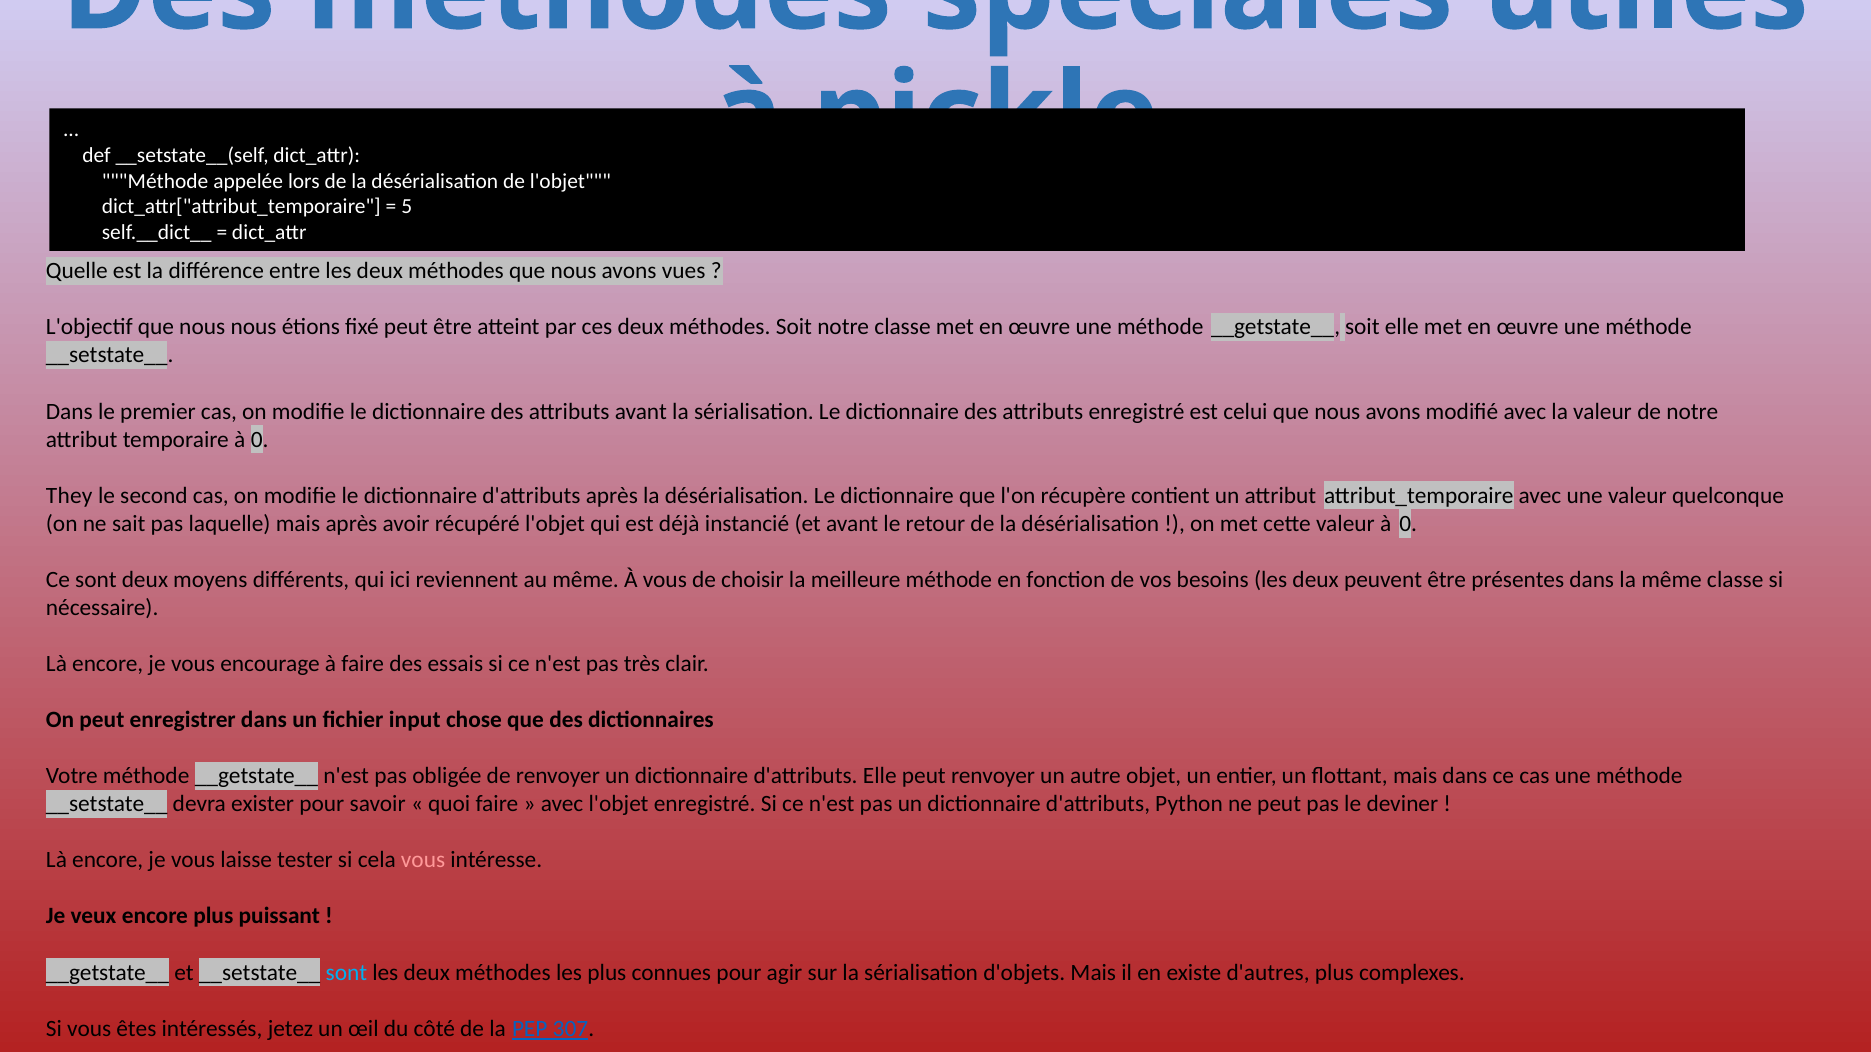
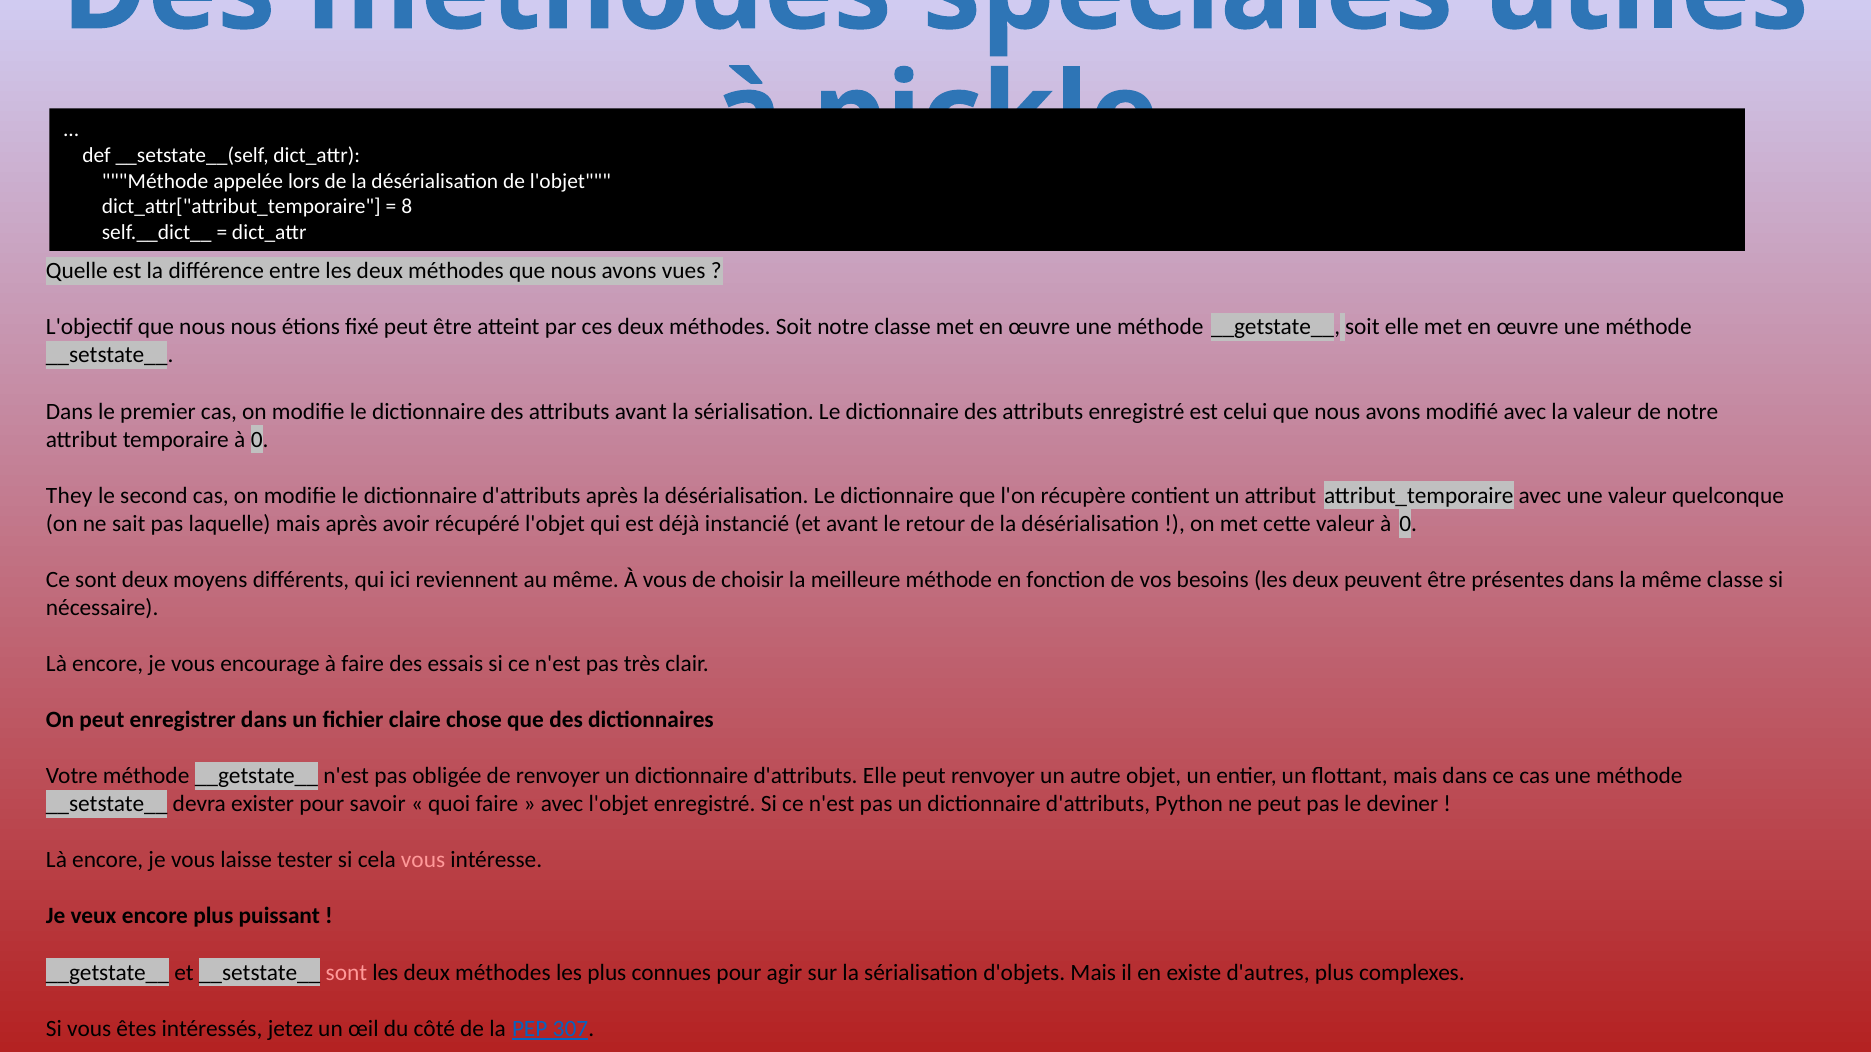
5: 5 -> 8 (407, 207)
input: input -> claire (415, 720)
sont colour: light blue -> pink (346, 973)
